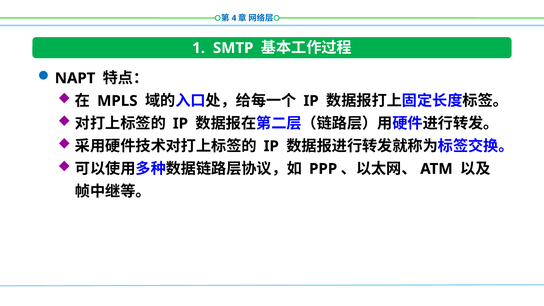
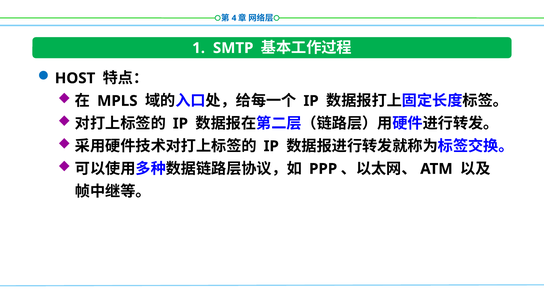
NAPT: NAPT -> HOST (75, 78)
